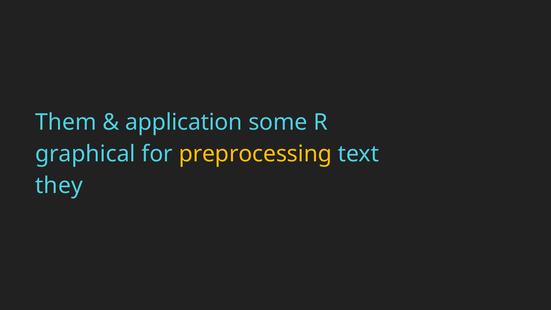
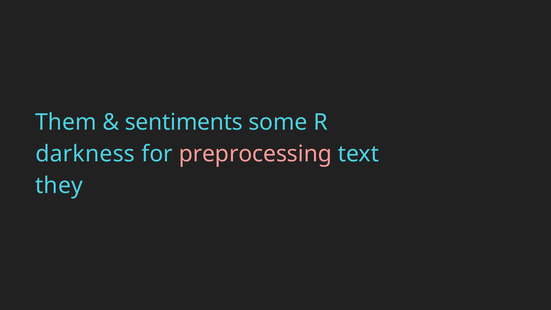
application: application -> sentiments (184, 122)
graphical: graphical -> darkness (85, 154)
preprocessing colour: yellow -> pink (255, 154)
